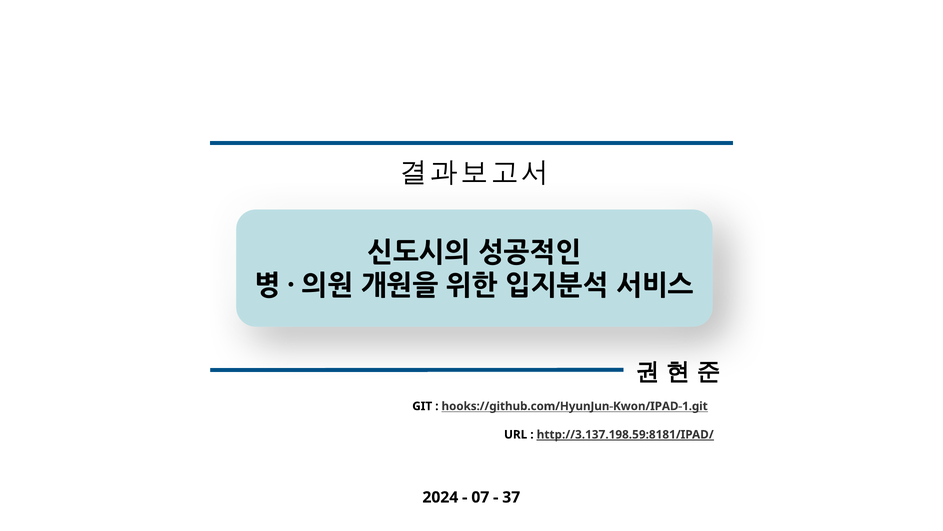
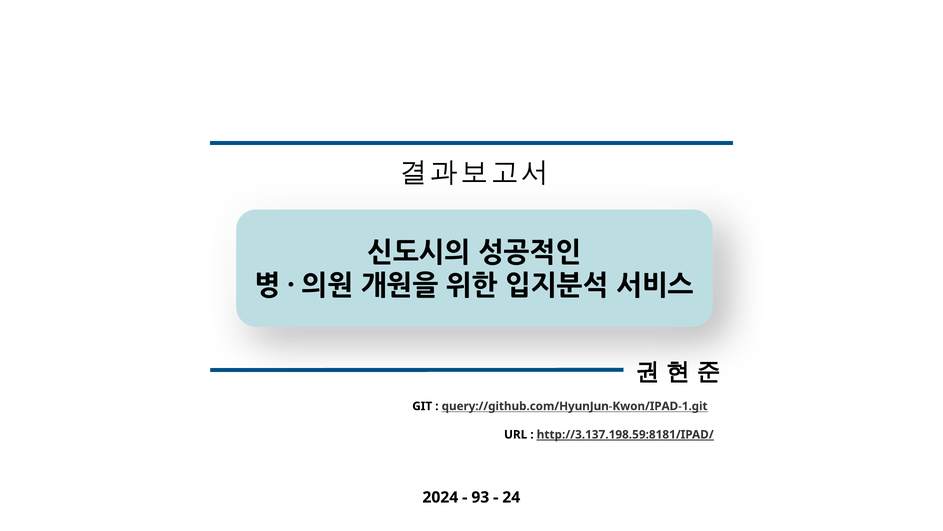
hooks://github.com/HyunJun-Kwon/IPAD-1.git: hooks://github.com/HyunJun-Kwon/IPAD-1.git -> query://github.com/HyunJun-Kwon/IPAD-1.git (575, 406)
07: 07 -> 93 (480, 497)
37: 37 -> 24 (511, 497)
